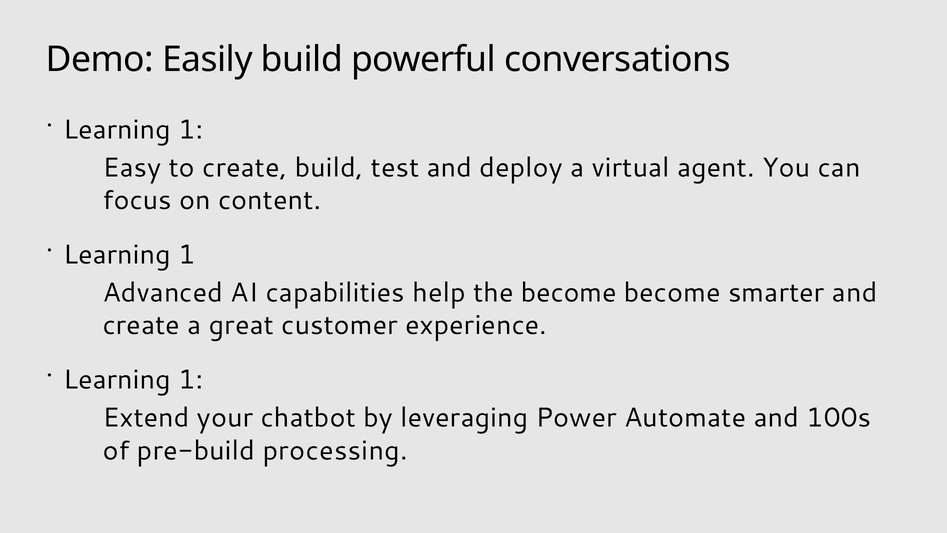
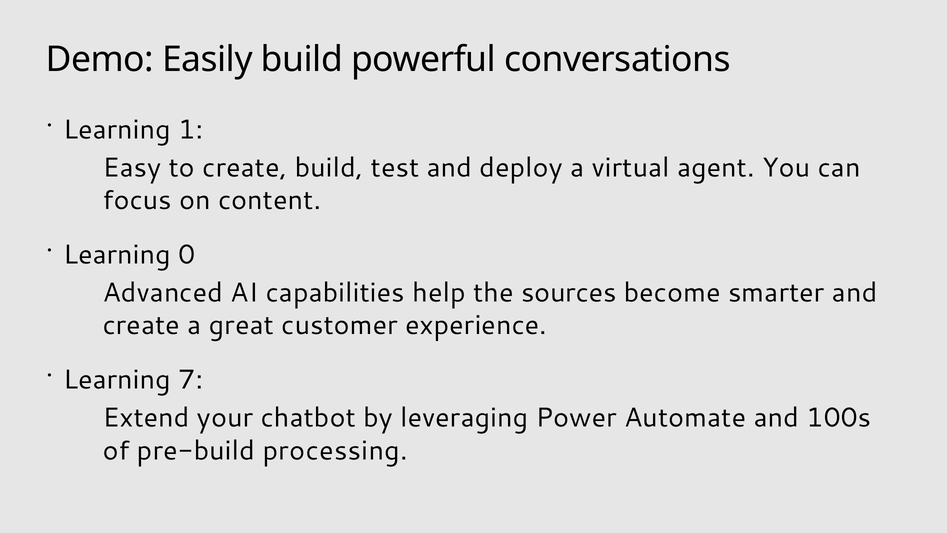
1: 1 -> 0 (187, 255)
the become: become -> sources (569, 293)
1: 1 -> 7 (191, 380)
